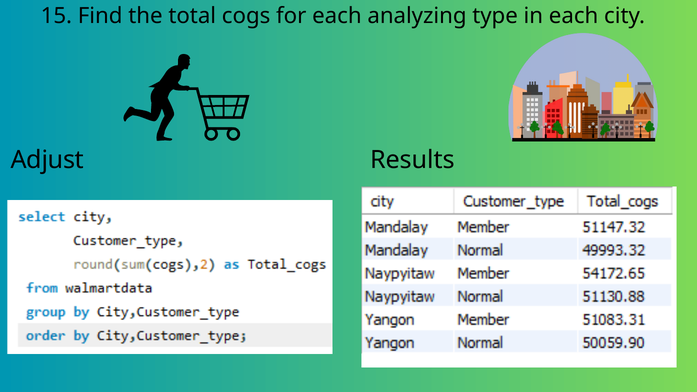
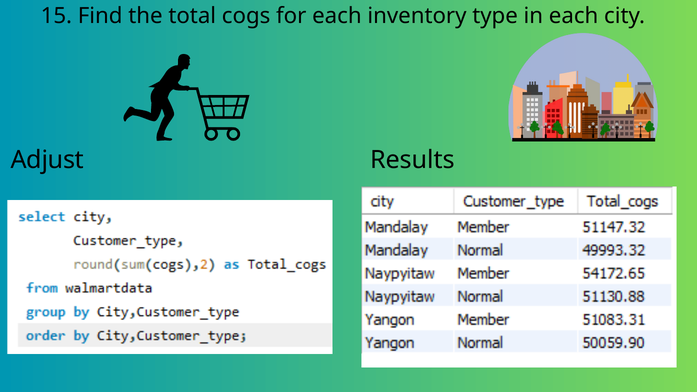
analyzing: analyzing -> inventory (417, 16)
